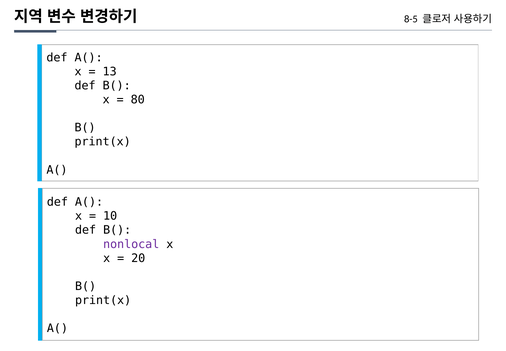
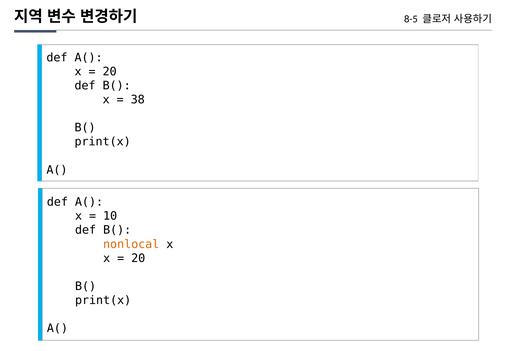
13: 13 -> 20 (110, 71)
80: 80 -> 38 (138, 99)
nonlocal colour: purple -> orange (131, 244)
